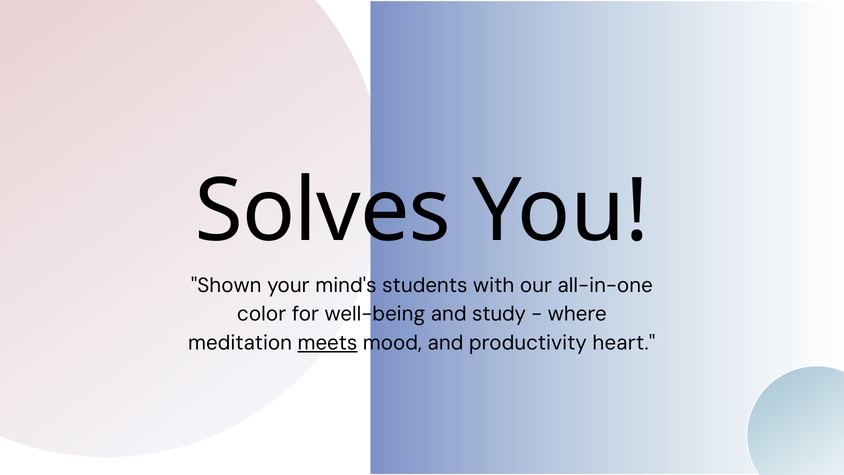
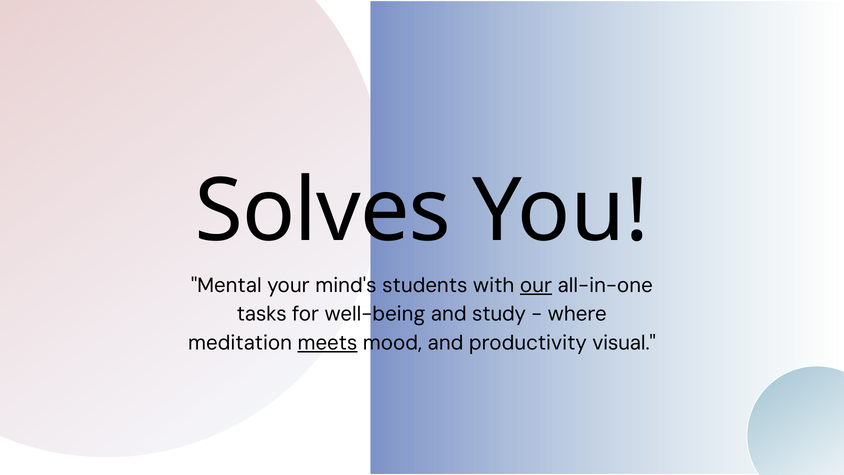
Shown: Shown -> Mental (226, 285)
our underline: none -> present (536, 285)
color: color -> tasks (262, 314)
heart: heart -> visual (624, 343)
